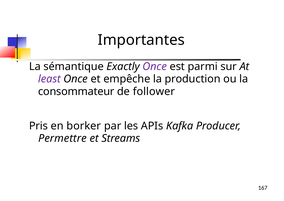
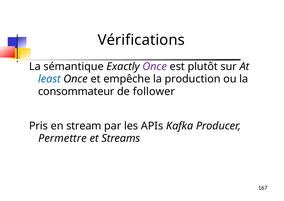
Importantes: Importantes -> Vérifications (141, 40)
parmi: parmi -> plutôt (203, 66)
least colour: purple -> blue (49, 79)
borker: borker -> stream (84, 126)
